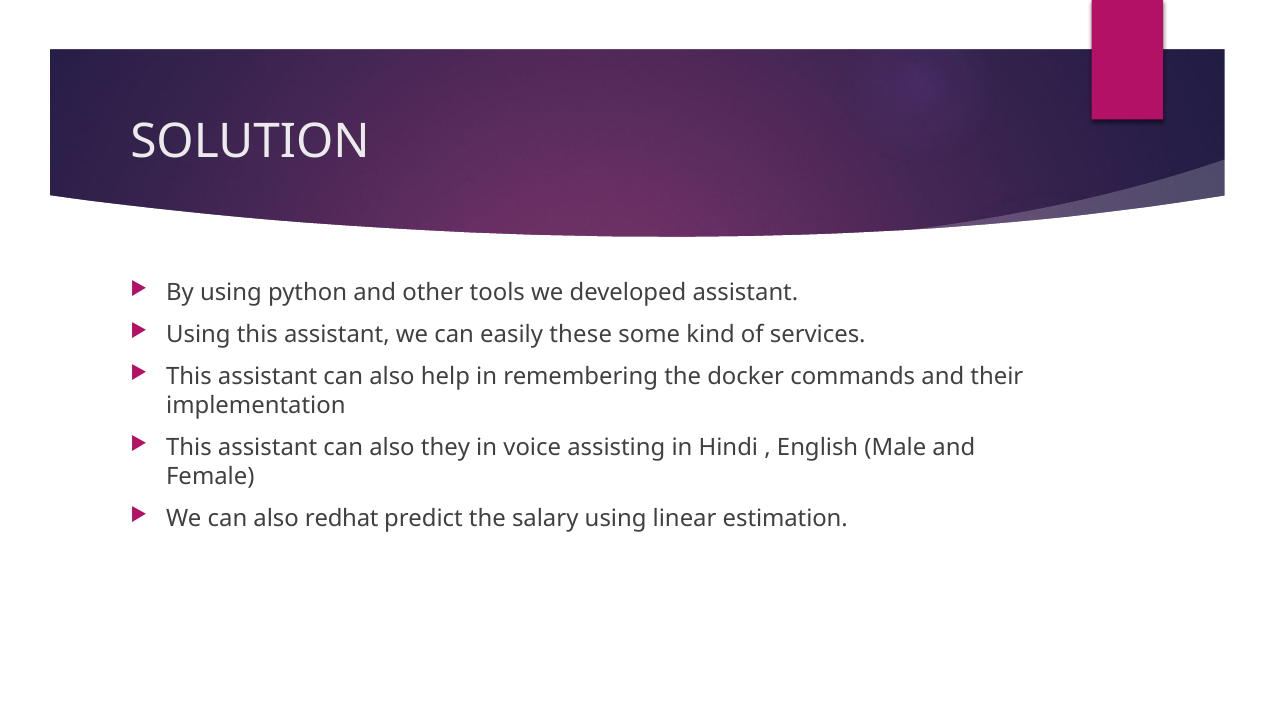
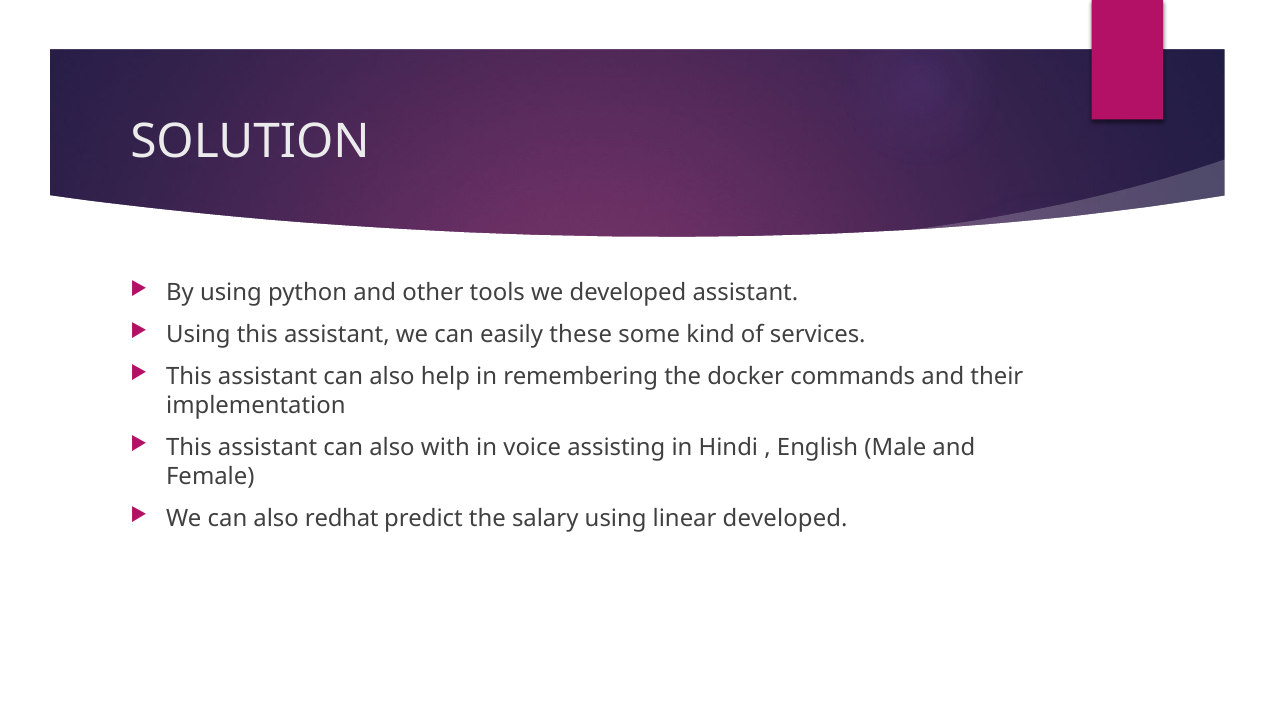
they: they -> with (445, 448)
linear estimation: estimation -> developed (785, 518)
